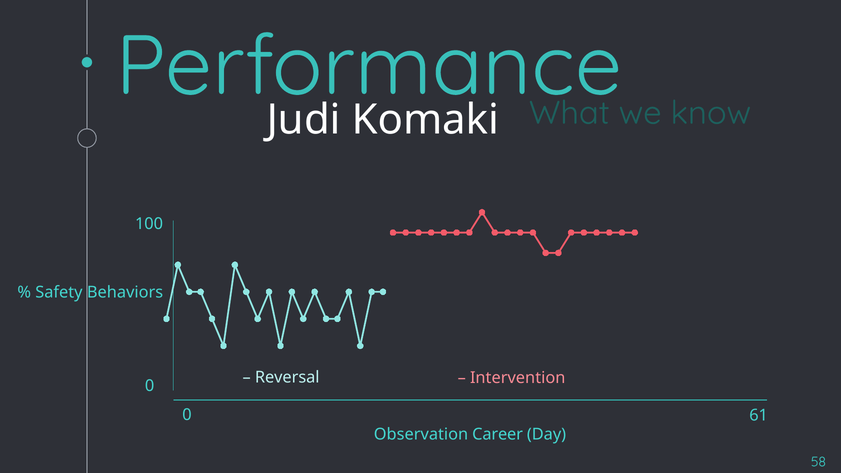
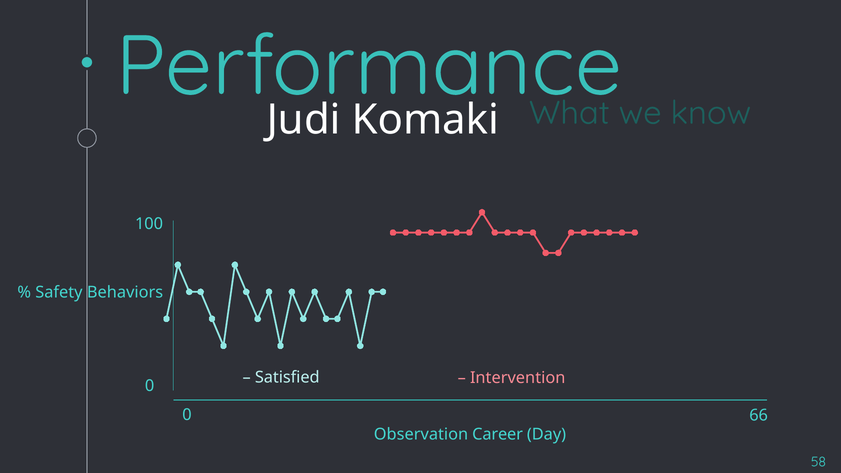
Reversal: Reversal -> Satisfied (287, 378)
61: 61 -> 66 (759, 416)
